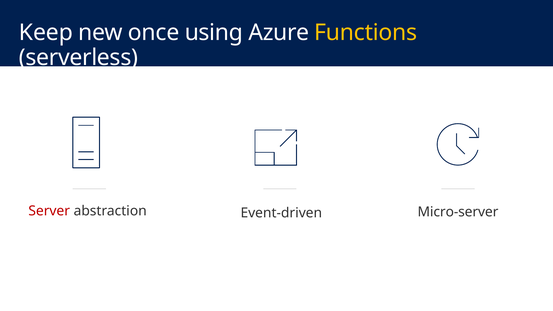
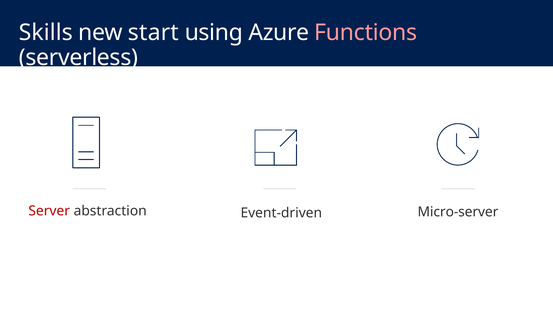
Keep: Keep -> Skills (46, 33)
once: once -> start (153, 33)
Functions colour: yellow -> pink (366, 33)
